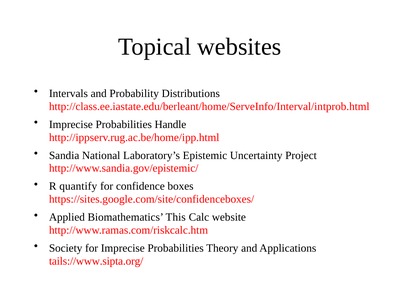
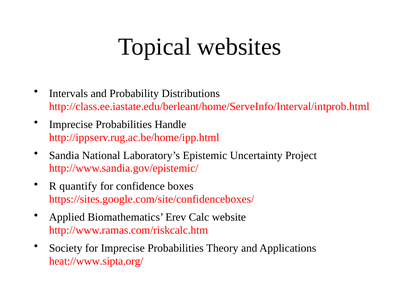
This: This -> Erev (176, 217)
tails://www.sipta.org/: tails://www.sipta.org/ -> heat://www.sipta.org/ (96, 261)
